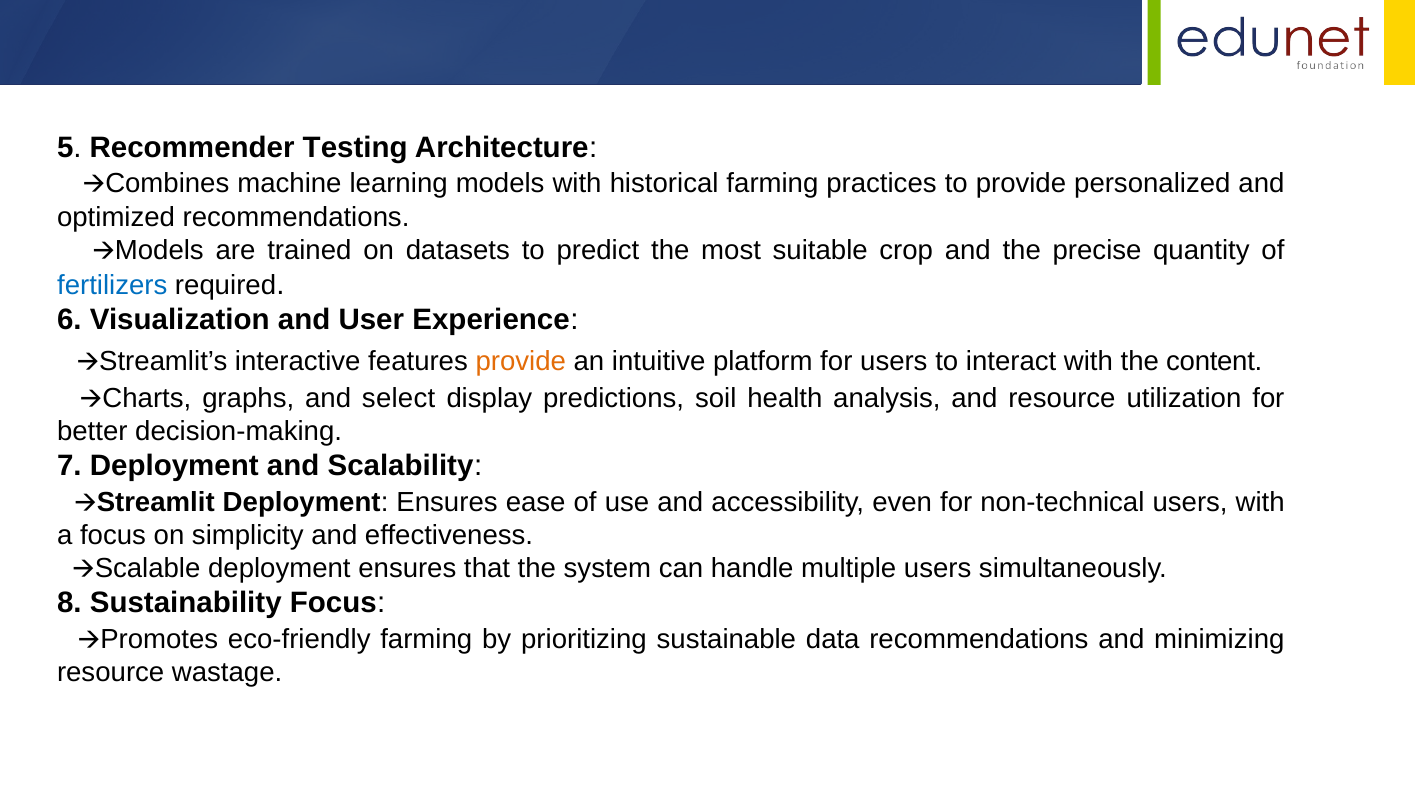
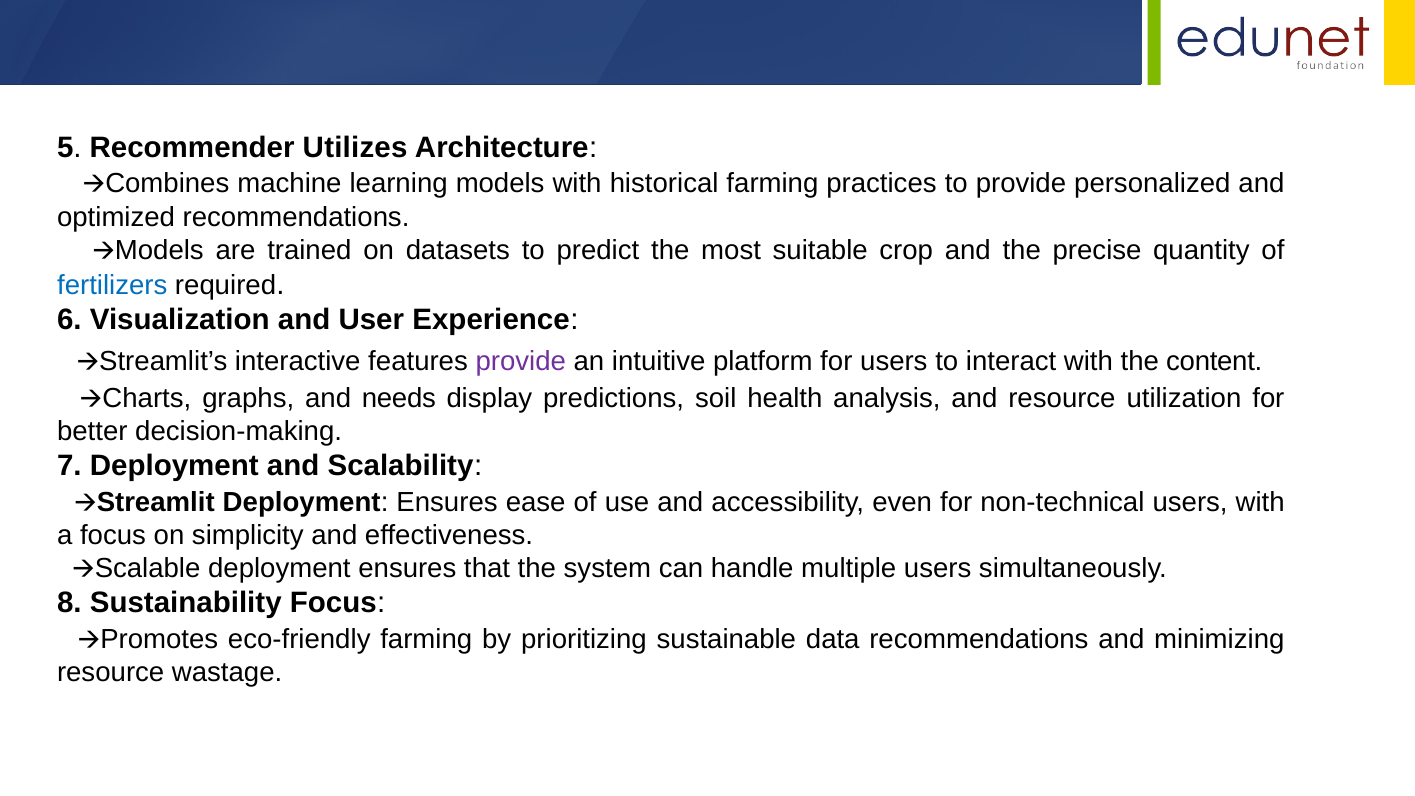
Testing: Testing -> Utilizes (355, 147)
provide colour: orange -> purple (521, 362)
select: select -> needs (399, 398)
